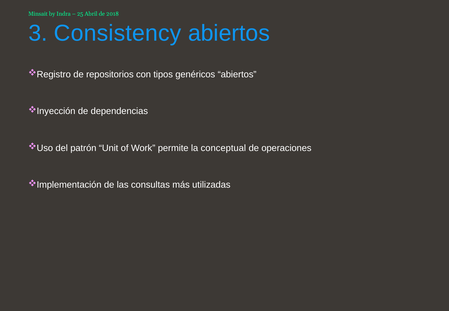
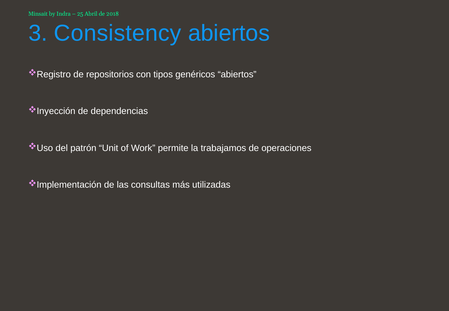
conceptual: conceptual -> trabajamos (223, 148)
